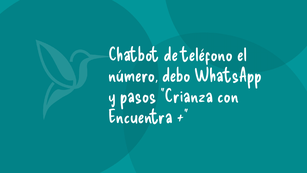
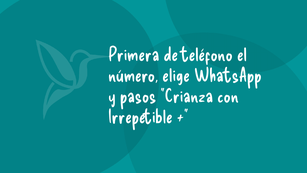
Chatbot: Chatbot -> Primera (134, 55)
debo: debo -> elige (176, 75)
Encuentra: Encuentra -> Irrepetible (141, 117)
